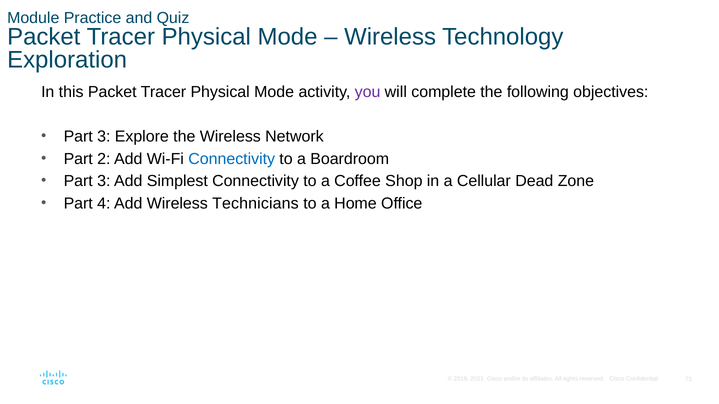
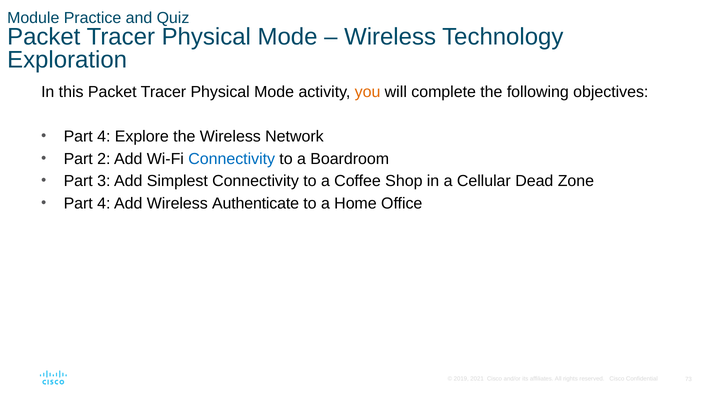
you colour: purple -> orange (368, 92)
3: 3 -> 4 (104, 137)
Technicians: Technicians -> Authenticate (256, 204)
